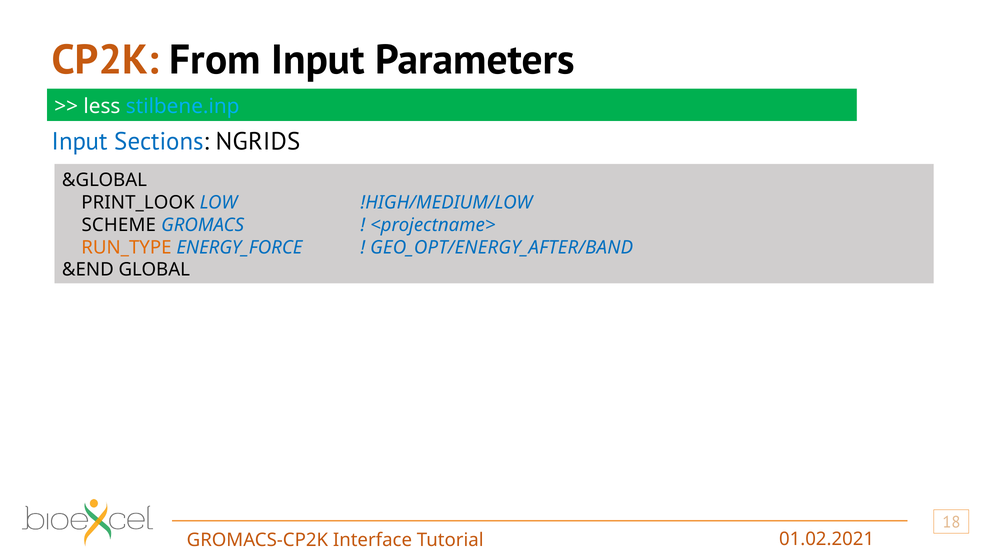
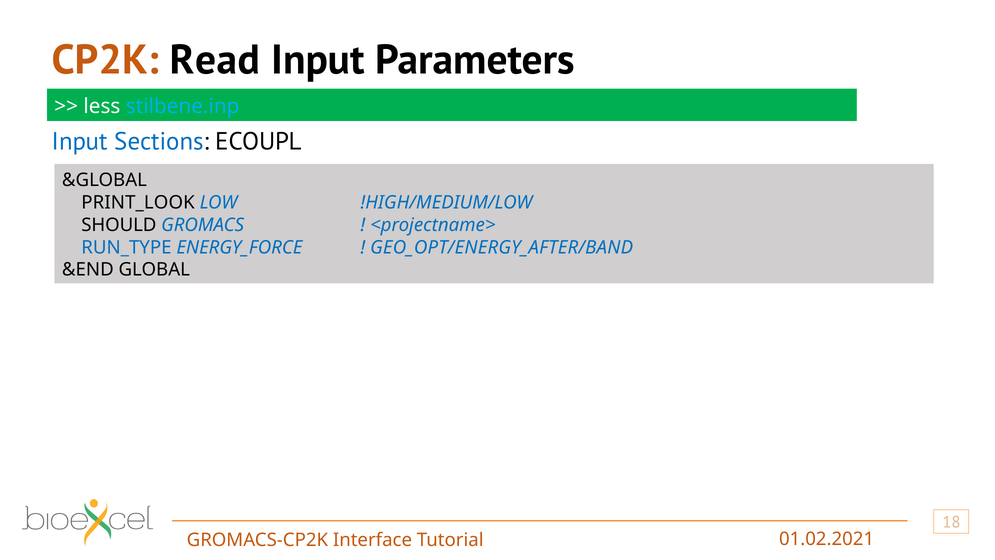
From: From -> Read (215, 60)
NGRIDS: NGRIDS -> ECOUPL (259, 142)
SCHEME: SCHEME -> SHOULD (119, 225)
RUN_TYPE colour: orange -> blue (126, 247)
